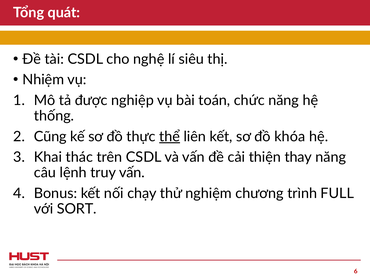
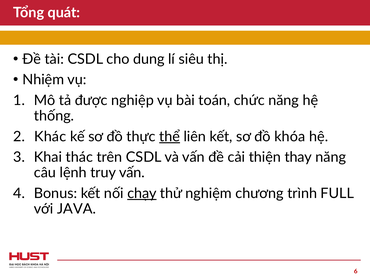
nghệ: nghệ -> dung (149, 59)
Cũng: Cũng -> Khác (50, 137)
chạy underline: none -> present (142, 194)
SORT: SORT -> JAVA (77, 209)
